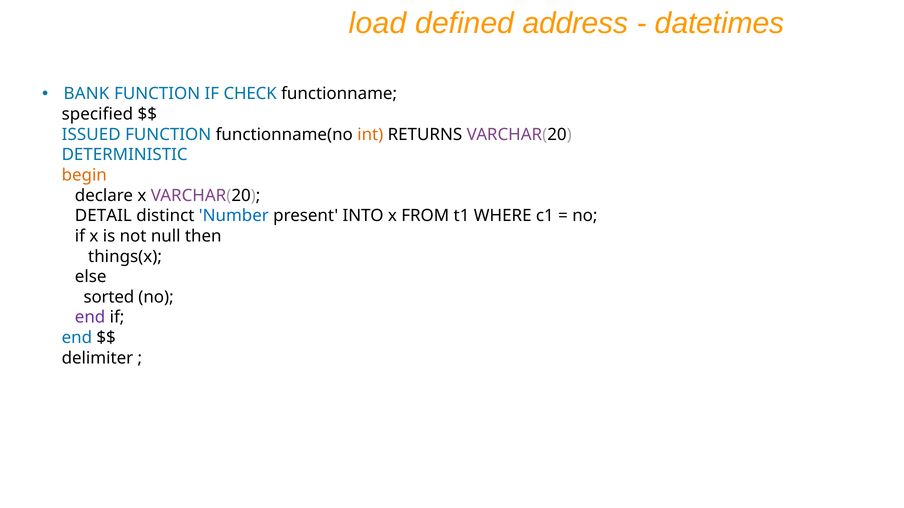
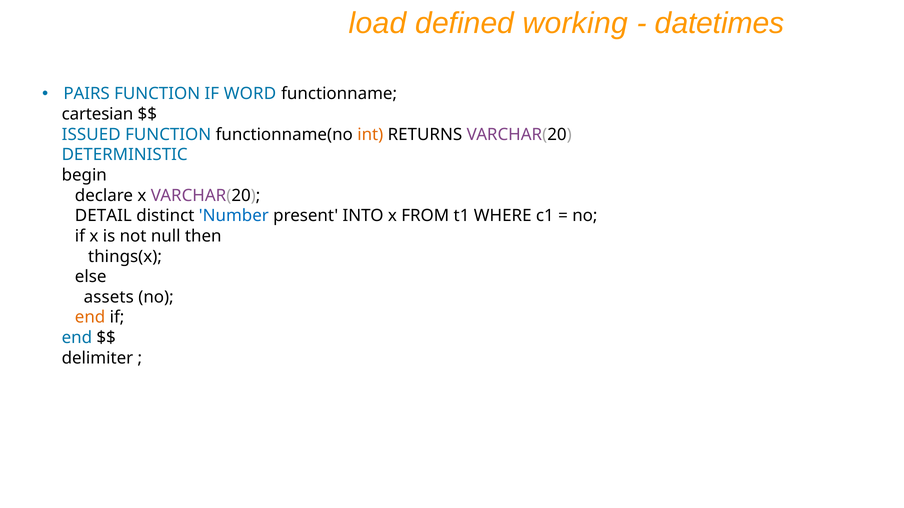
address: address -> working (575, 24)
BANK: BANK -> PAIRS (87, 94)
CHECK: CHECK -> WORD (250, 94)
specified: specified -> cartesian (97, 114)
begin colour: orange -> black (84, 175)
sorted: sorted -> assets (109, 297)
end colour: purple -> orange (90, 318)
